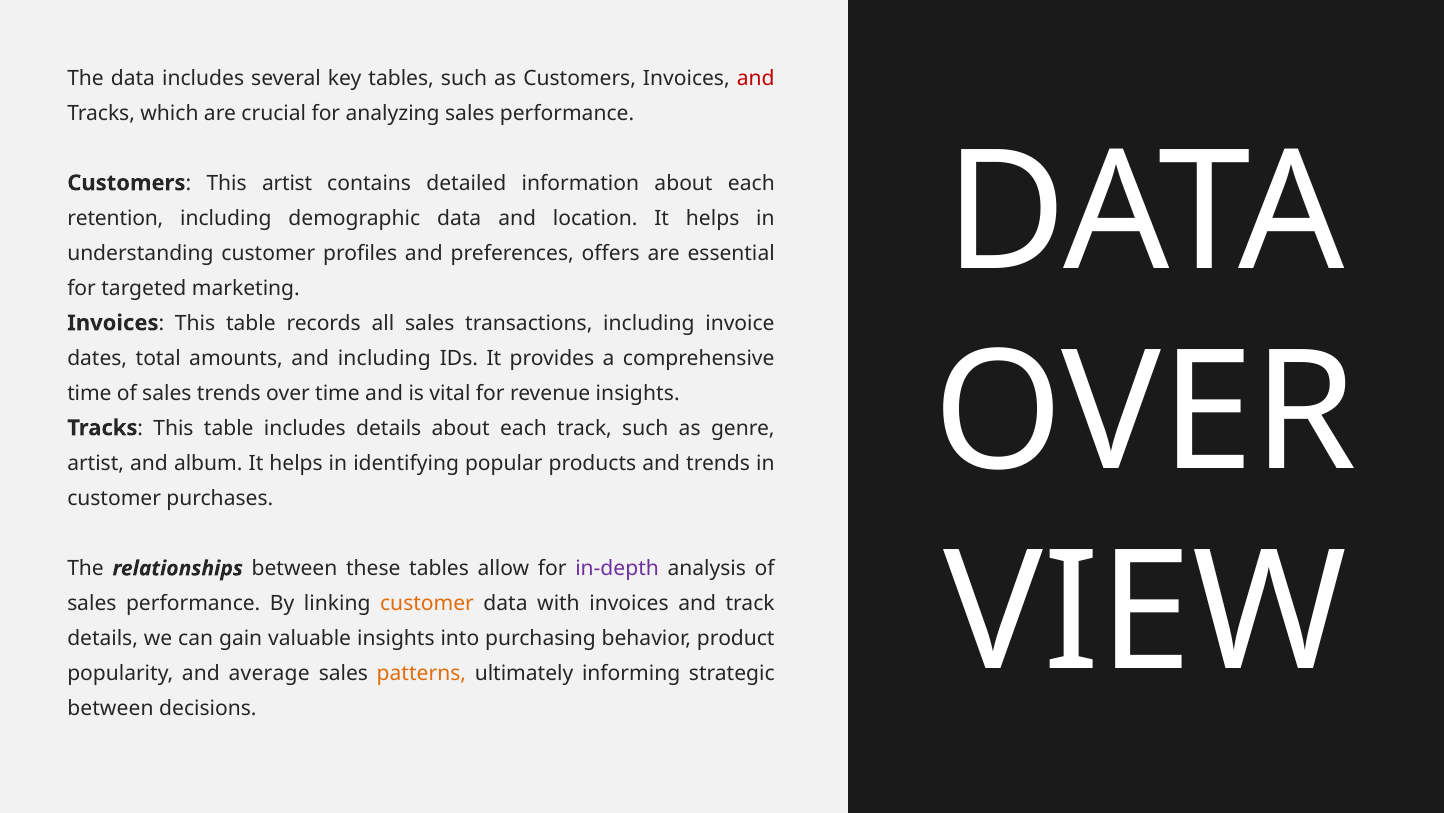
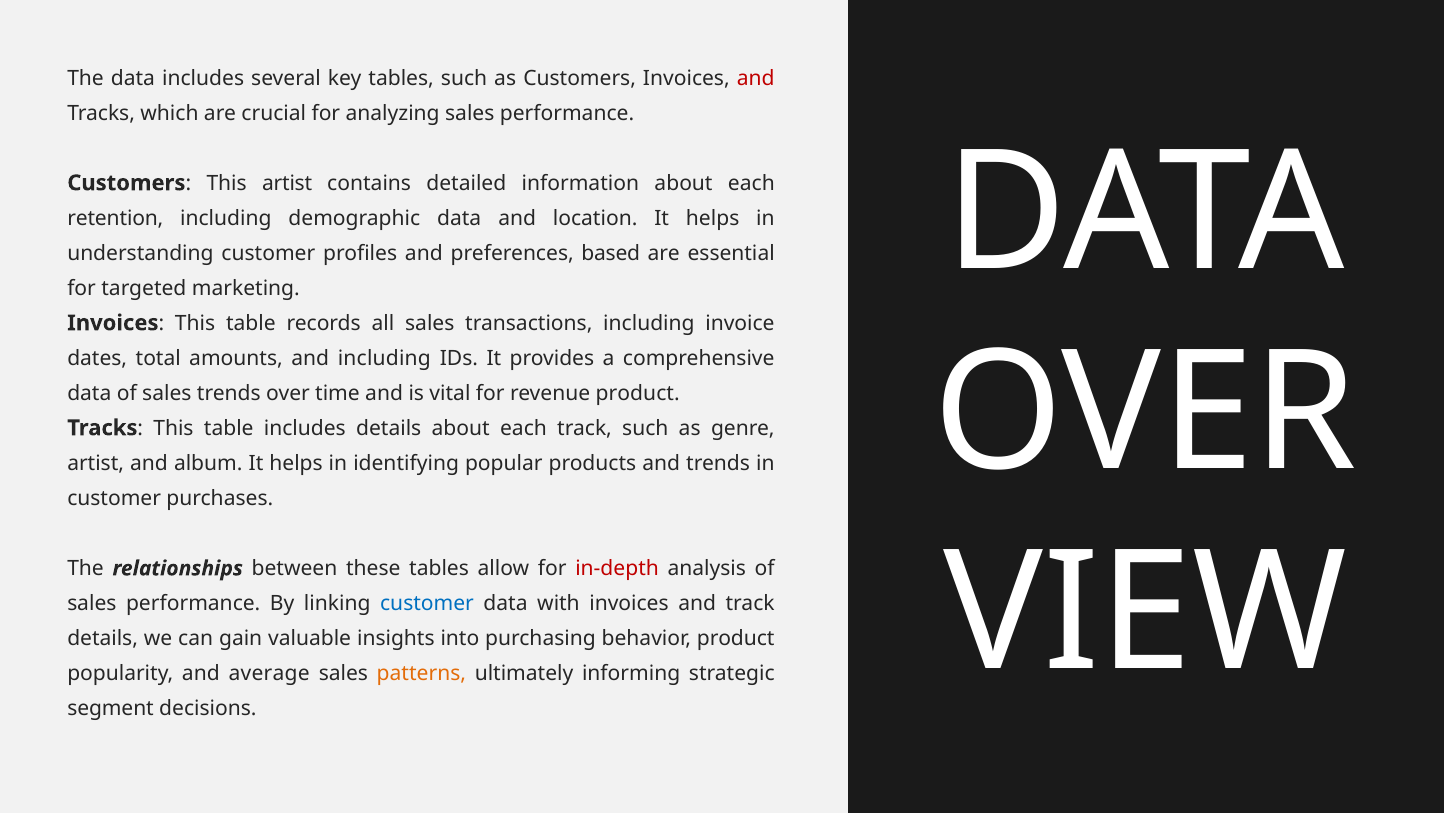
offers: offers -> based (611, 253)
time: time -> data (89, 393)
revenue insights: insights -> product (638, 393)
in-depth colour: purple -> red (617, 568)
customer colour: orange -> blue (427, 603)
between: between -> segment (111, 708)
